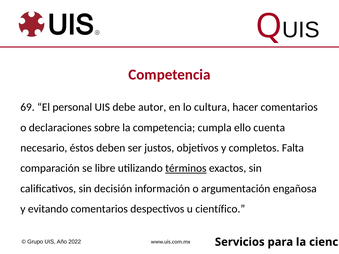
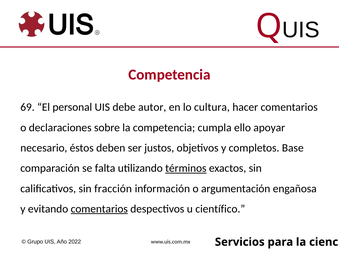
cuenta: cuenta -> apoyar (269, 128)
Falta: Falta -> Base (293, 148)
libre: libre -> falta (105, 168)
decisión: decisión -> fracción (113, 189)
comentarios underline: none -> present (99, 209)
